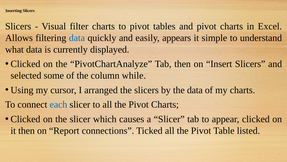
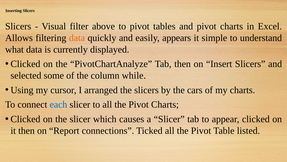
filter charts: charts -> above (103, 26)
data colour: blue -> orange (77, 38)
the data: data -> cars (195, 90)
